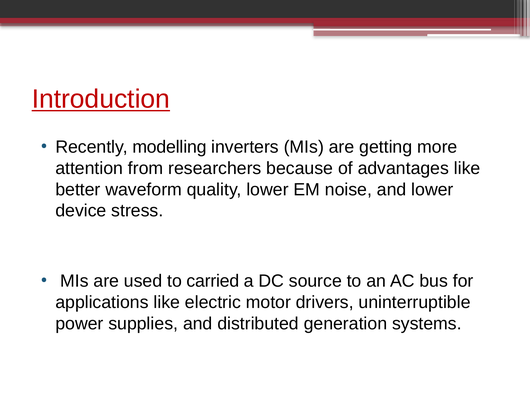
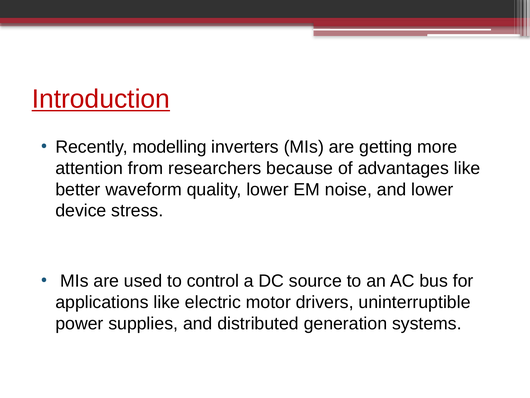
carried: carried -> control (213, 281)
